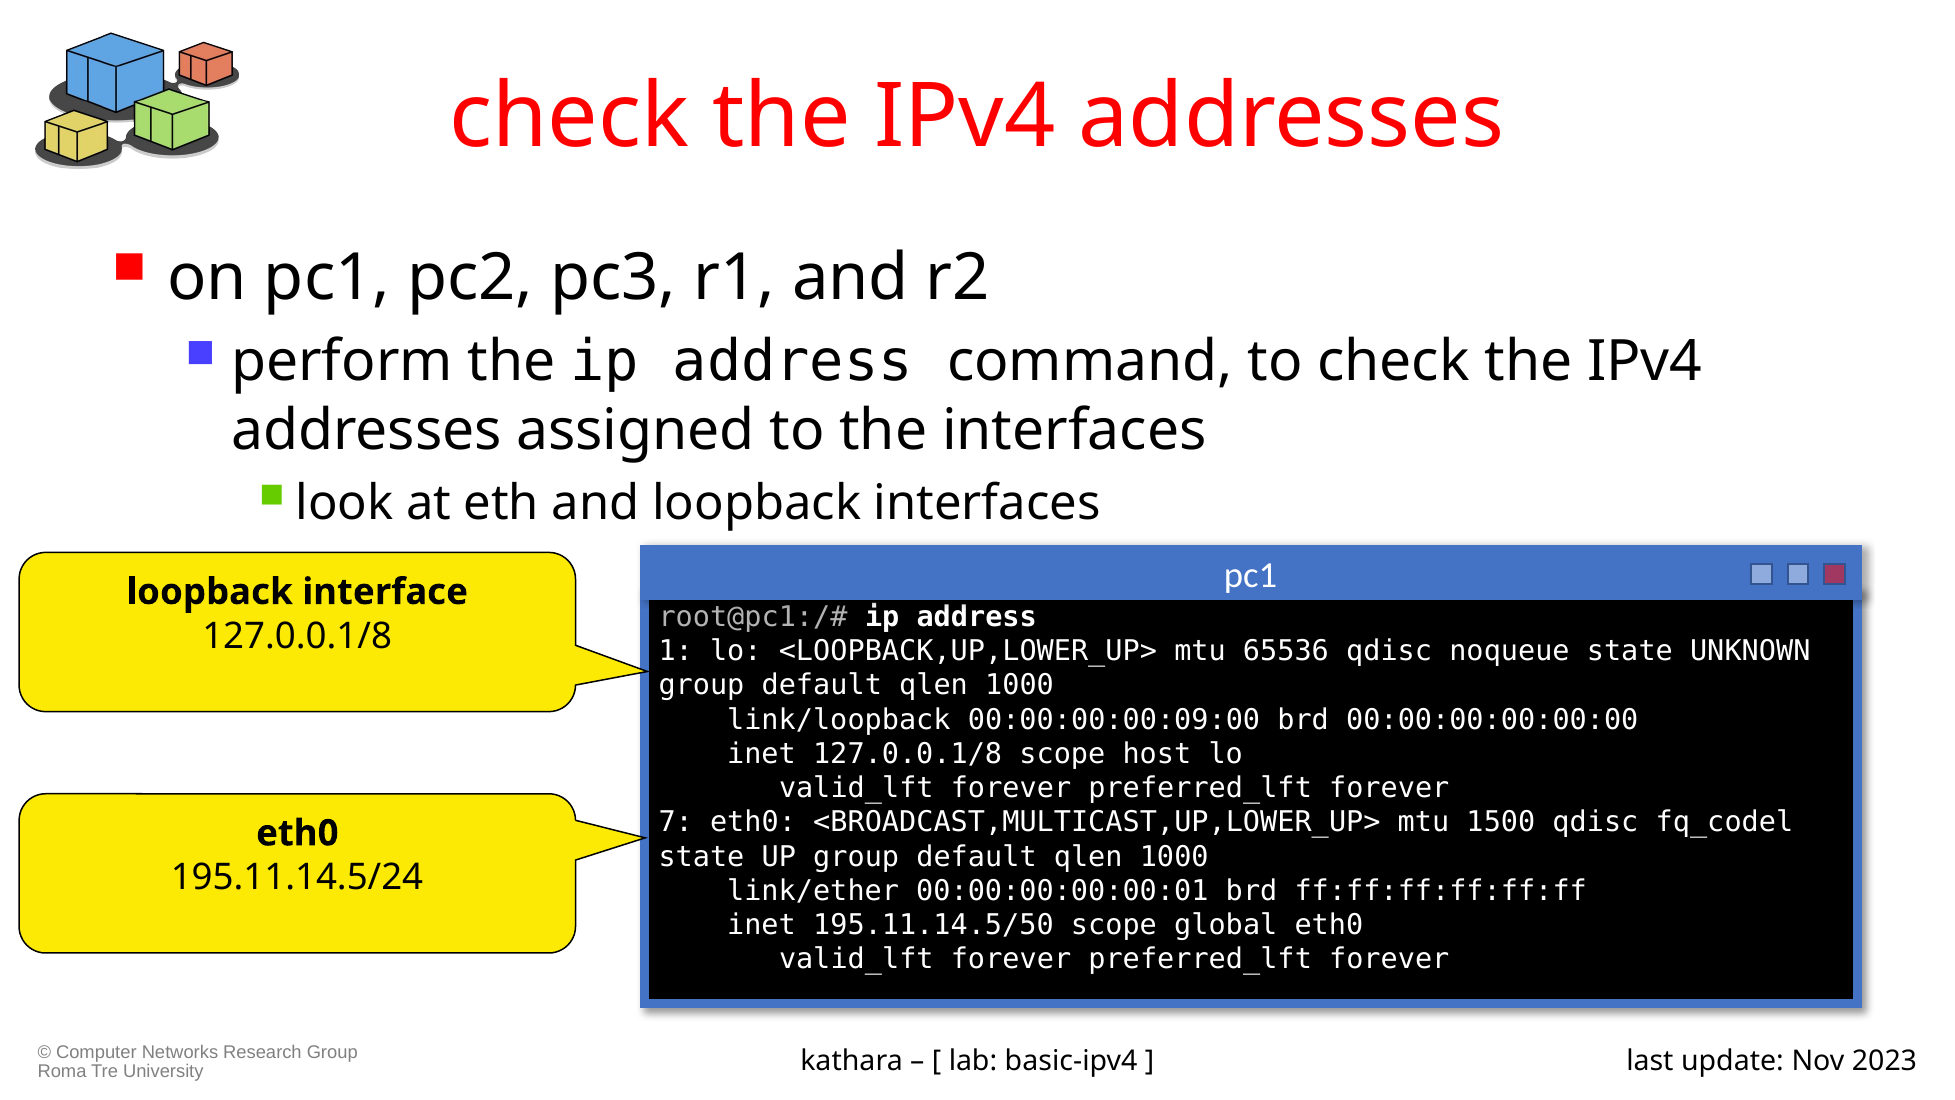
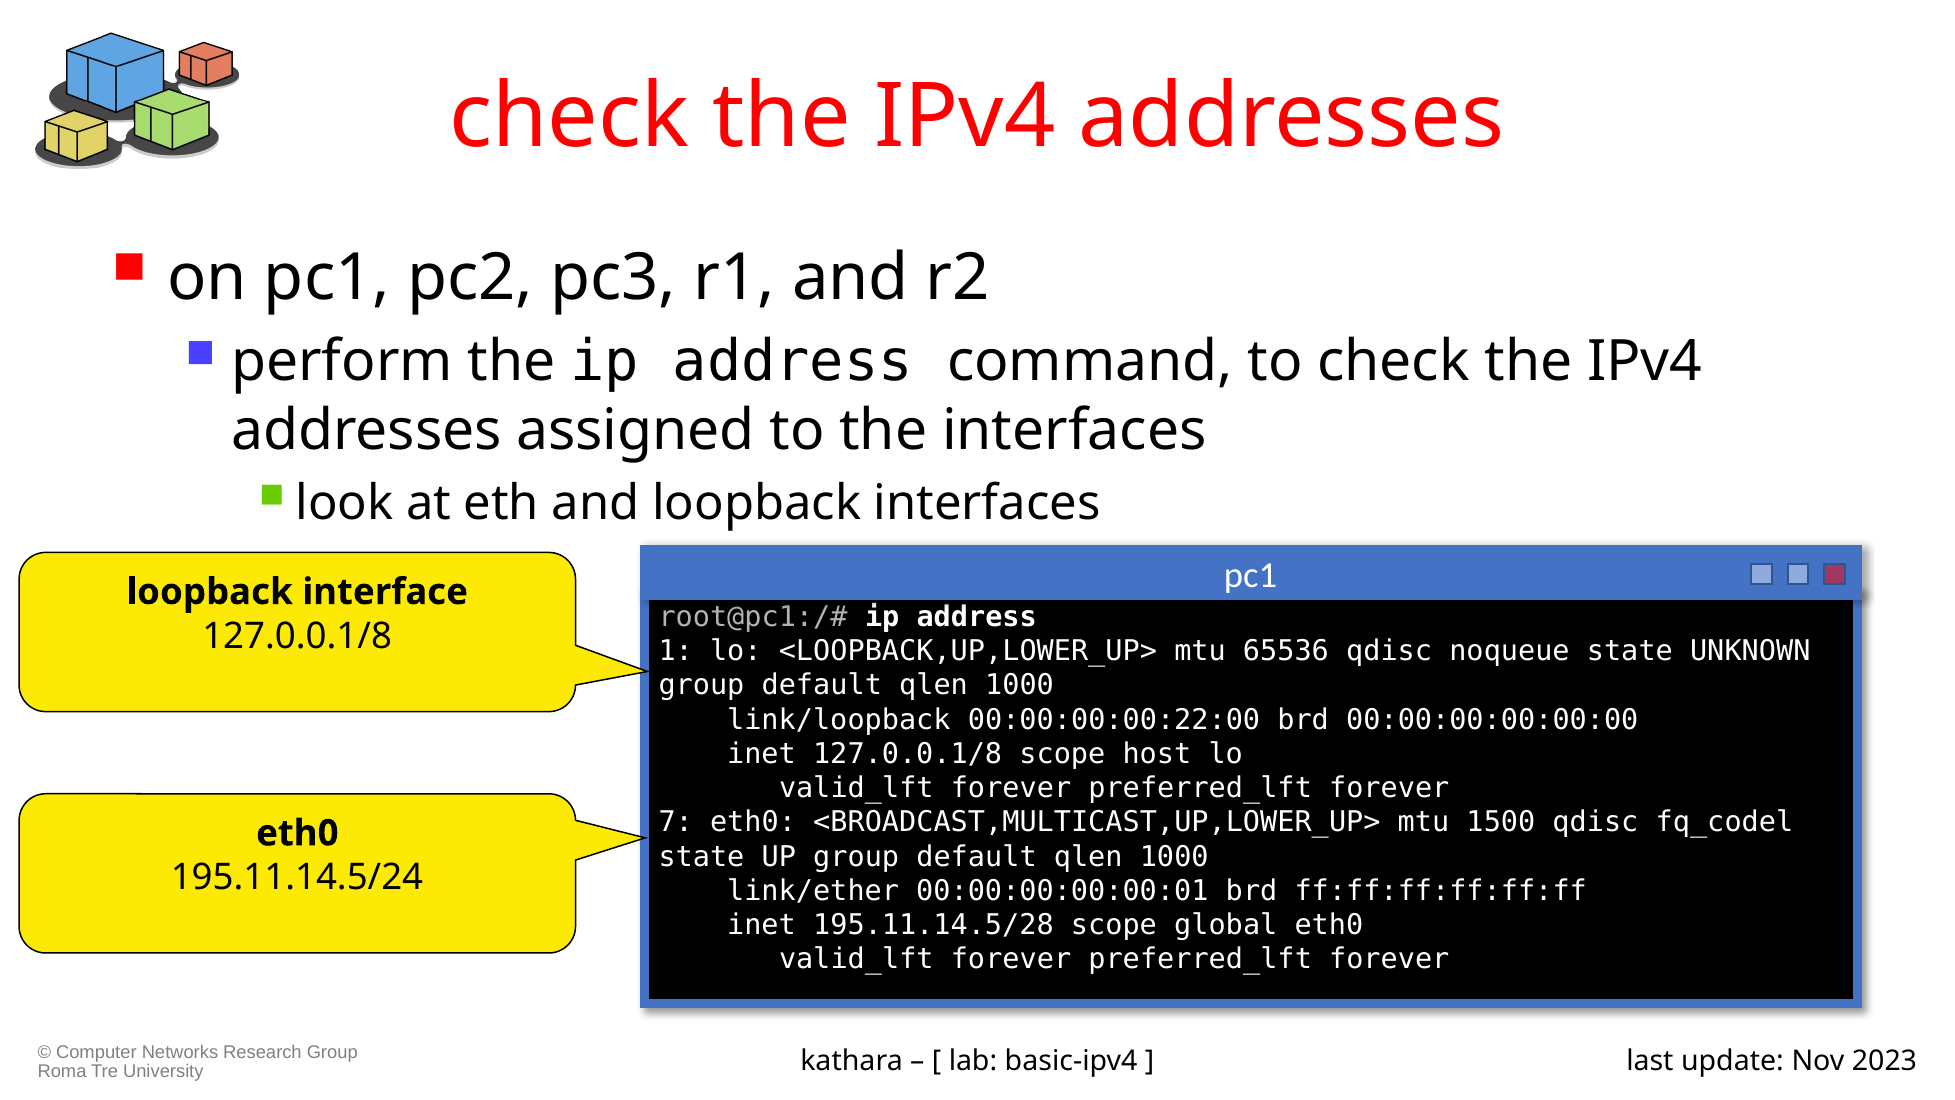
00:00:00:00:09:00: 00:00:00:00:09:00 -> 00:00:00:00:22:00 (1114, 719)
195.11.14.5/50: 195.11.14.5/50 -> 195.11.14.5/28 (933, 925)
